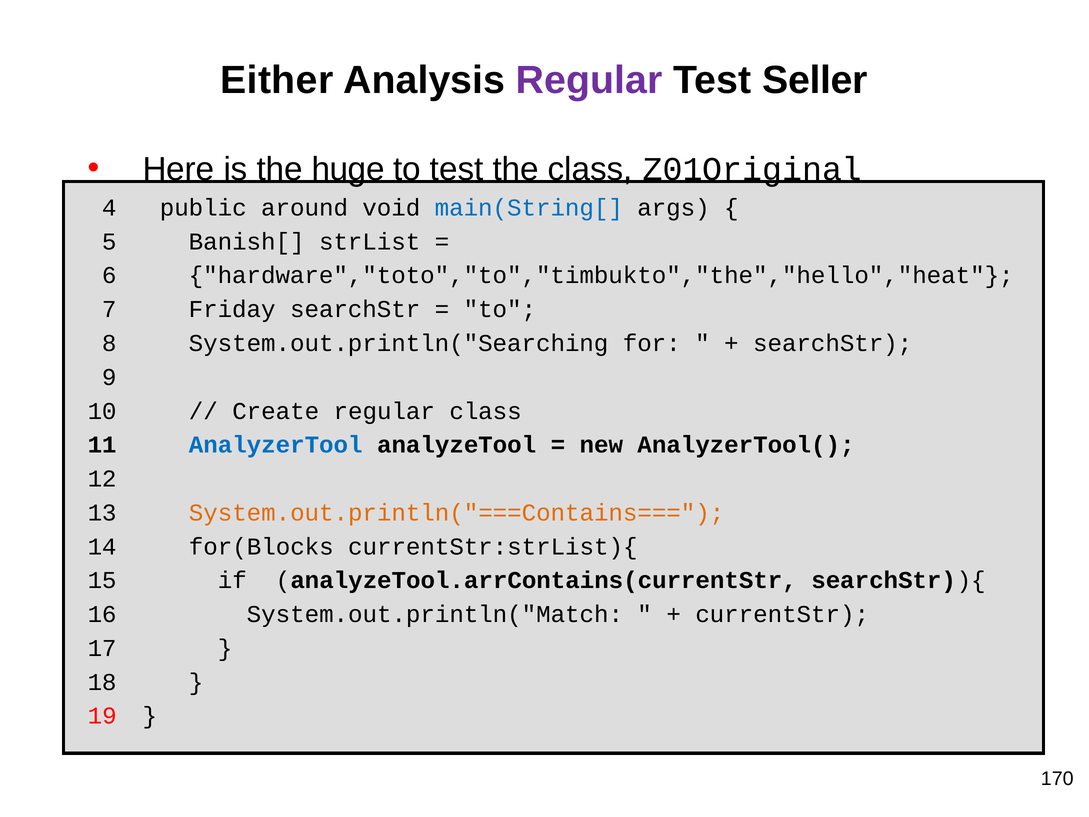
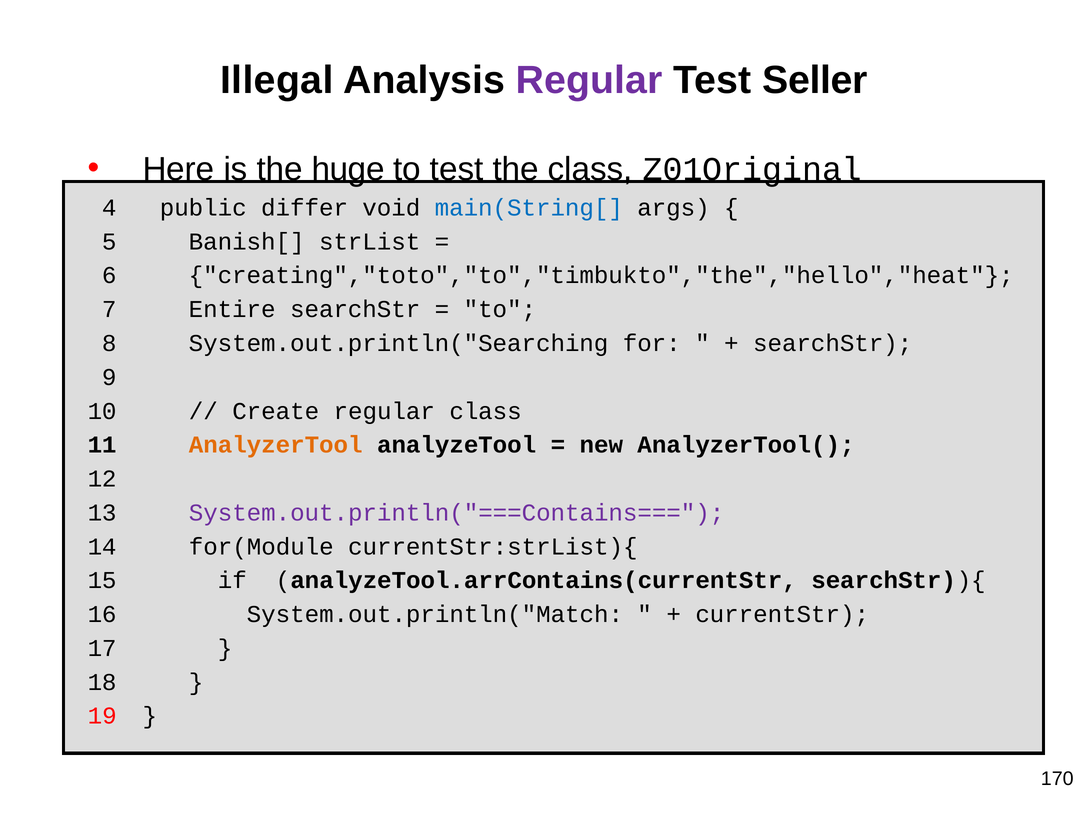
Either: Either -> Illegal (277, 80)
around: around -> differ (305, 208)
hardware","toto","to","timbukto","the","hello","heat: hardware","toto","to","timbukto","the","hello","heat -> creating","toto","to","timbukto","the","hello","heat (601, 275)
Friday: Friday -> Entire (232, 309)
AnalyzerTool colour: blue -> orange (276, 445)
System.out.println("===Contains=== colour: orange -> purple (457, 513)
for(Blocks: for(Blocks -> for(Module (261, 546)
